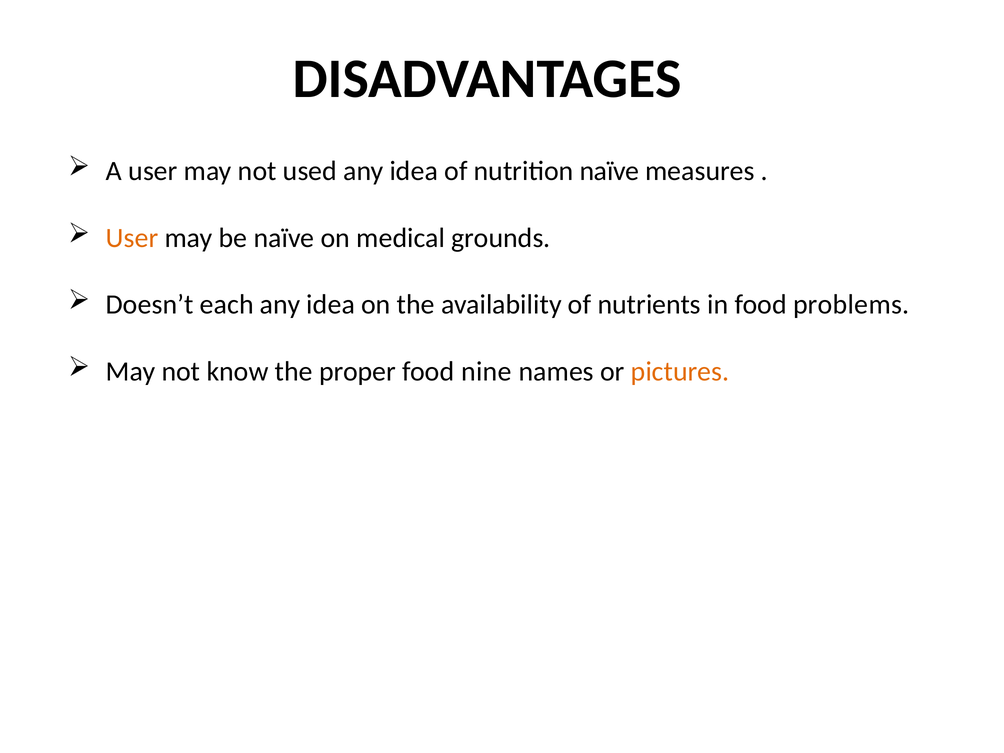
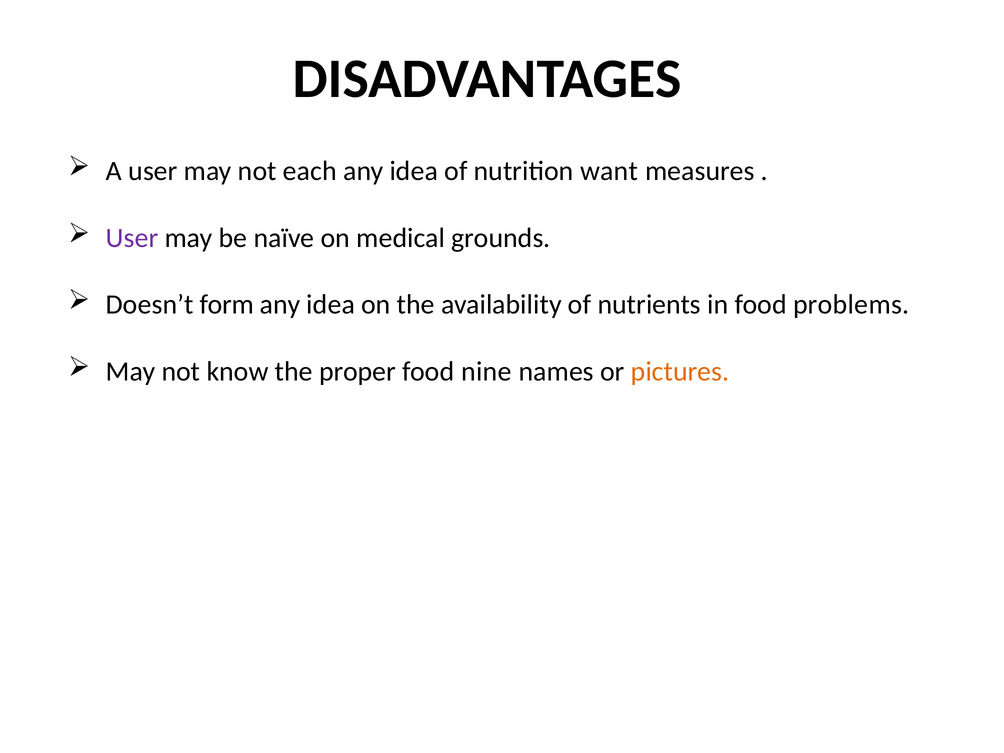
used: used -> each (310, 171)
nutrition naïve: naïve -> want (609, 171)
User colour: orange -> purple (132, 238)
each: each -> form (227, 305)
